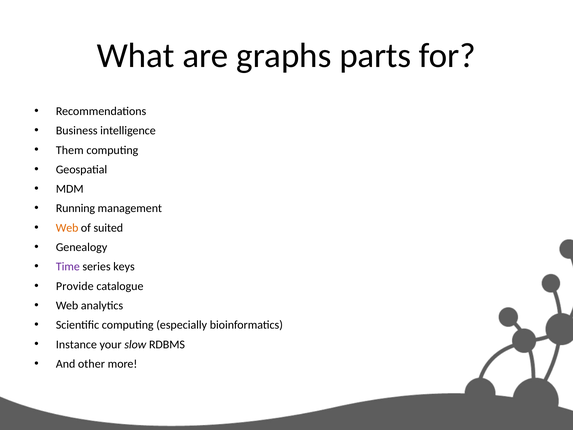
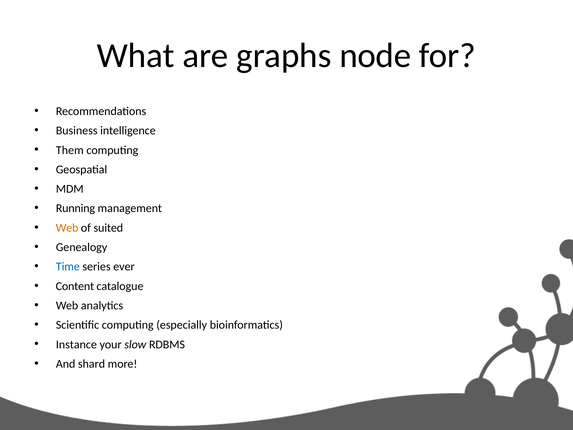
parts: parts -> node (375, 55)
Time colour: purple -> blue (68, 267)
keys: keys -> ever (124, 267)
Provide: Provide -> Content (75, 286)
other: other -> shard (91, 364)
